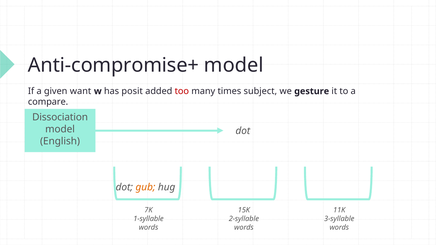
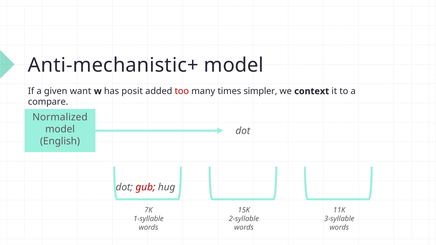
Anti-compromise+: Anti-compromise+ -> Anti-mechanistic+ (113, 65)
subject: subject -> simpler (260, 91)
gesture: gesture -> context (312, 91)
Dissociation: Dissociation -> Normalized (60, 117)
gub colour: orange -> red (145, 187)
